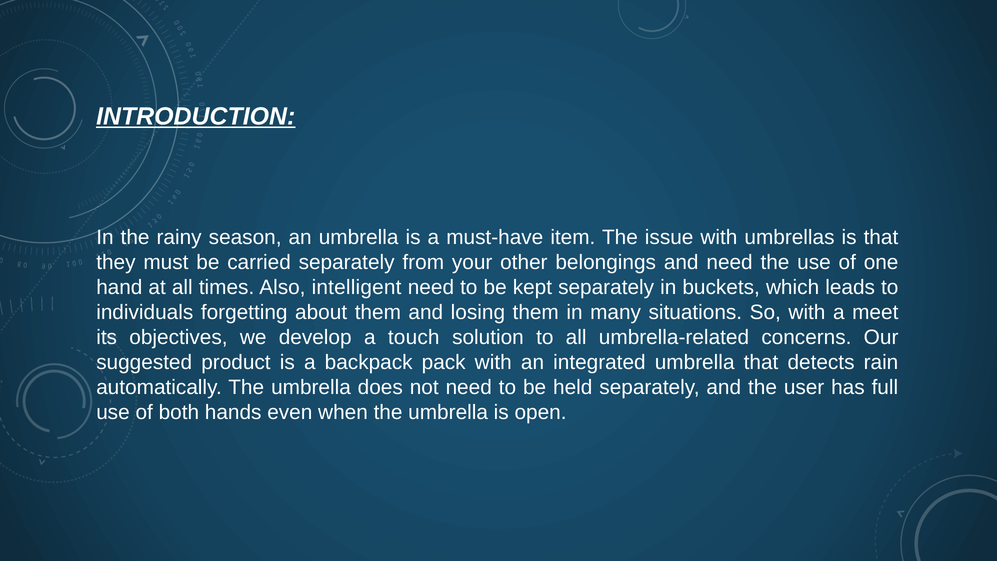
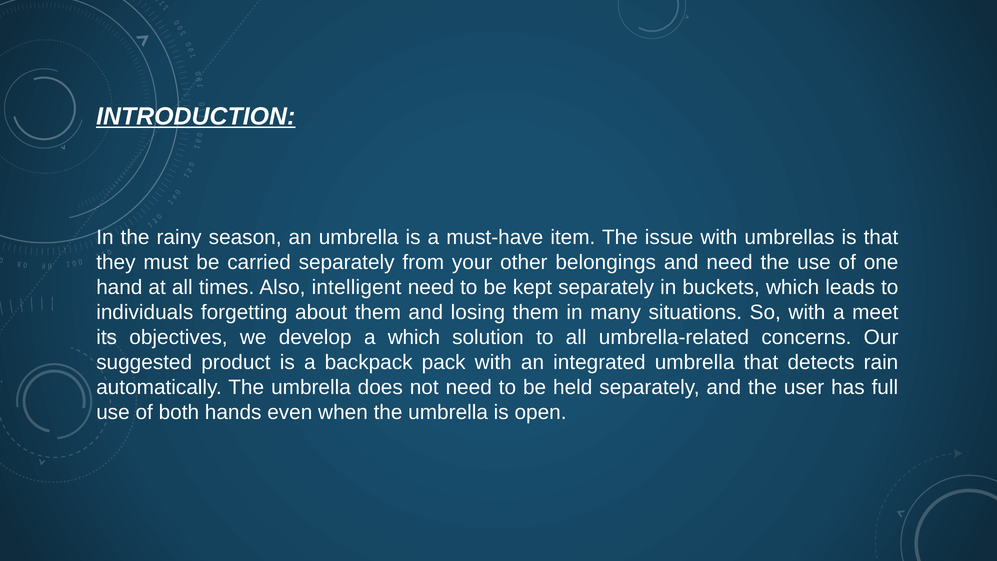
a touch: touch -> which (414, 337)
